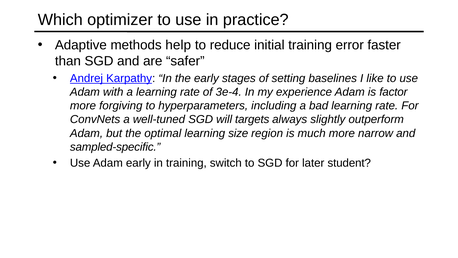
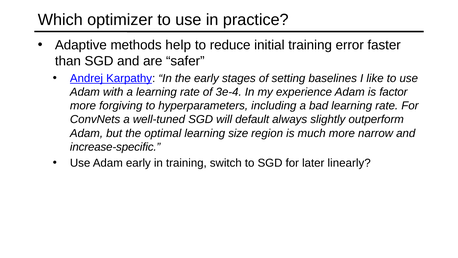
targets: targets -> default (252, 119)
sampled-specific: sampled-specific -> increase-specific (115, 147)
student: student -> linearly (349, 163)
